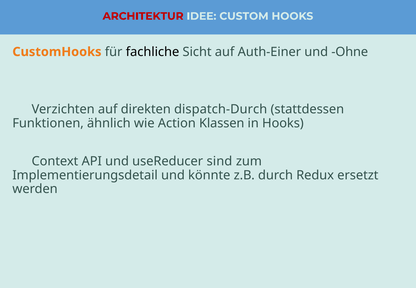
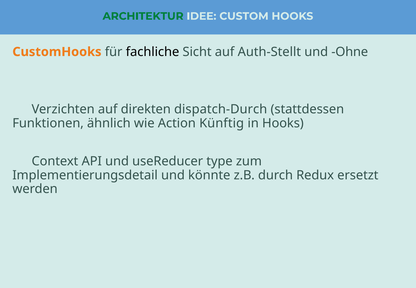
ARCHITEKTUR colour: red -> green (143, 16)
Auth-Einer: Auth-Einer -> Auth-Stellt (269, 52)
Klassen: Klassen -> Künftig (222, 123)
sind: sind -> type (220, 161)
